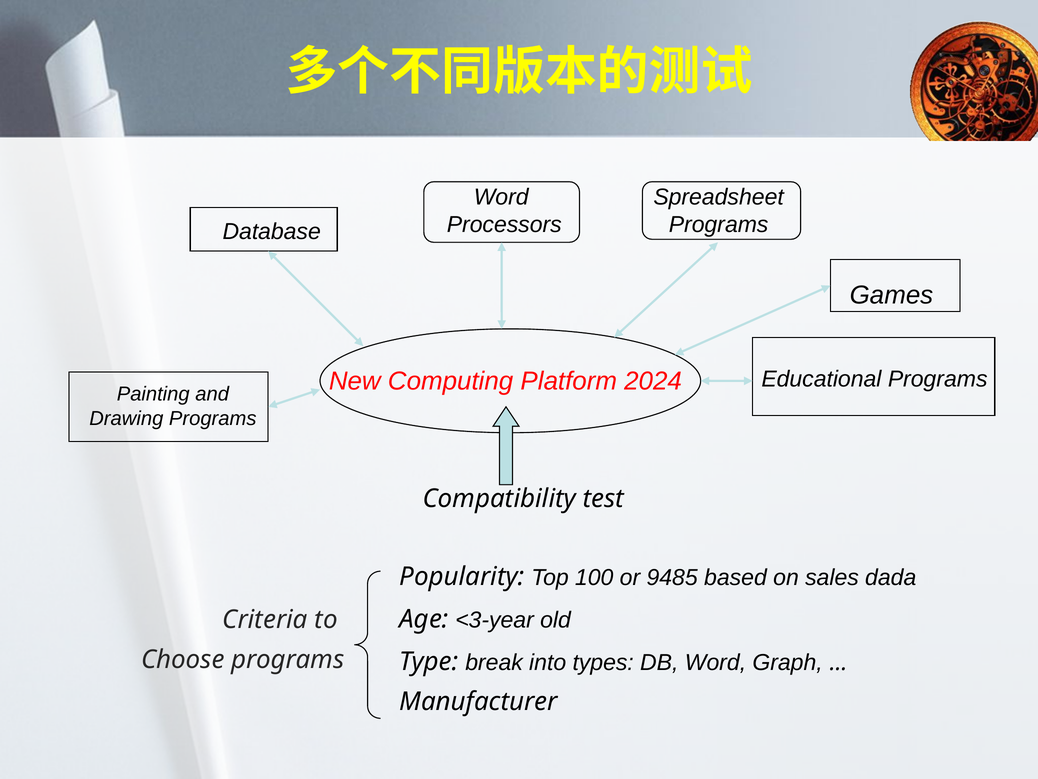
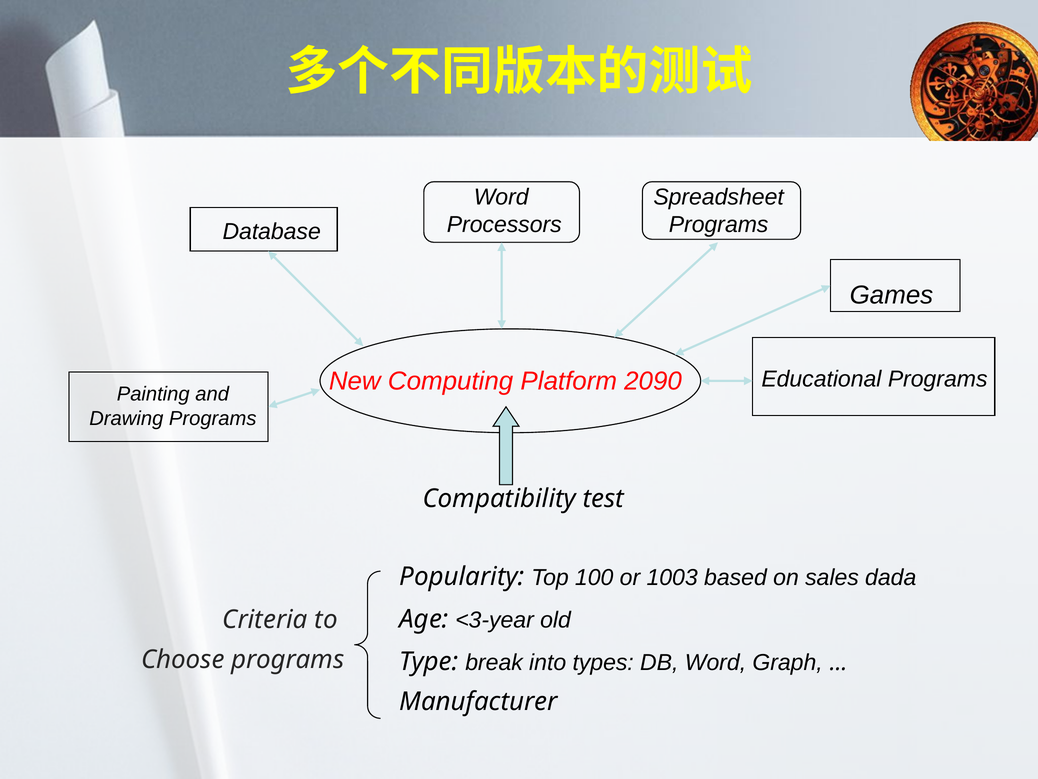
2024: 2024 -> 2090 (653, 381)
9485: 9485 -> 1003 (672, 577)
